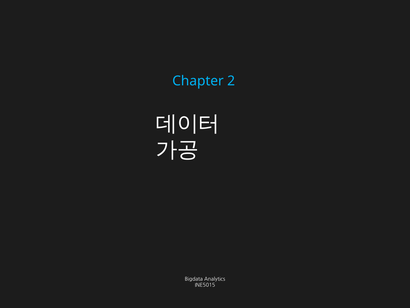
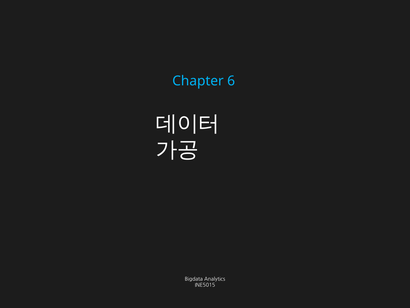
2: 2 -> 6 (231, 81)
